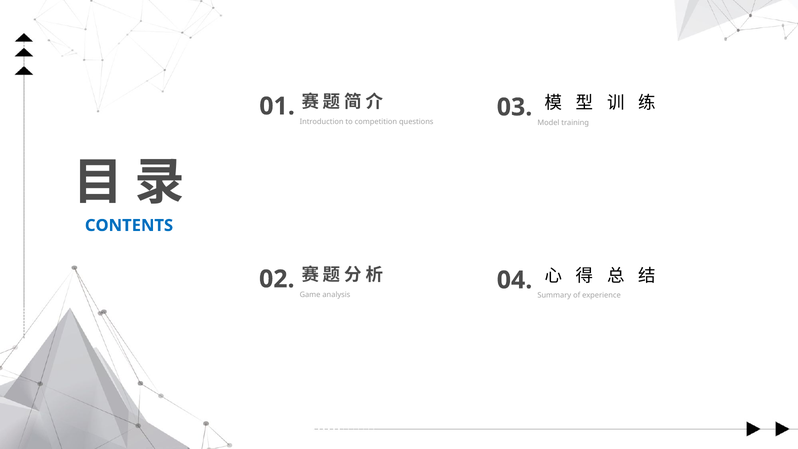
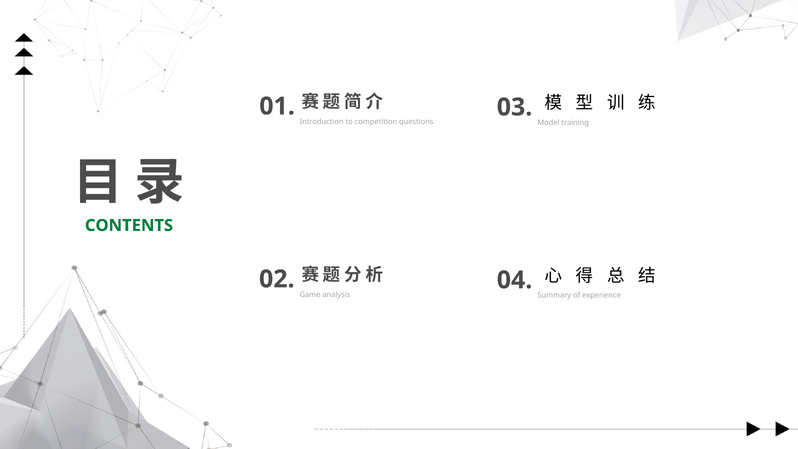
CONTENTS colour: blue -> green (129, 225)
